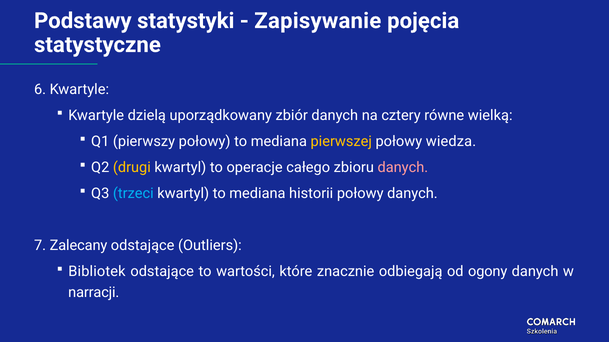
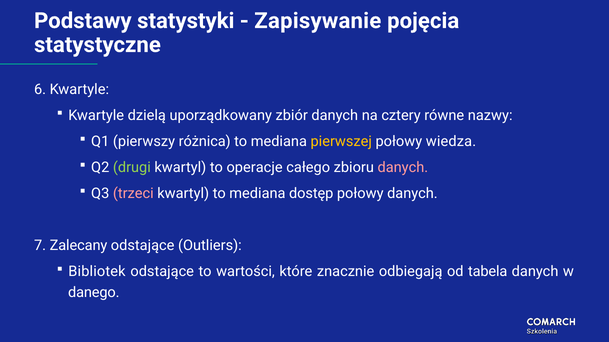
wielką: wielką -> nazwy (490, 116)
pierwszy połowy: połowy -> różnica (205, 142)
drugi colour: yellow -> light green (132, 168)
trzeci colour: light blue -> pink (133, 194)
historii: historii -> dostęp (311, 194)
ogony: ogony -> tabela (488, 272)
narracji: narracji -> danego (94, 293)
